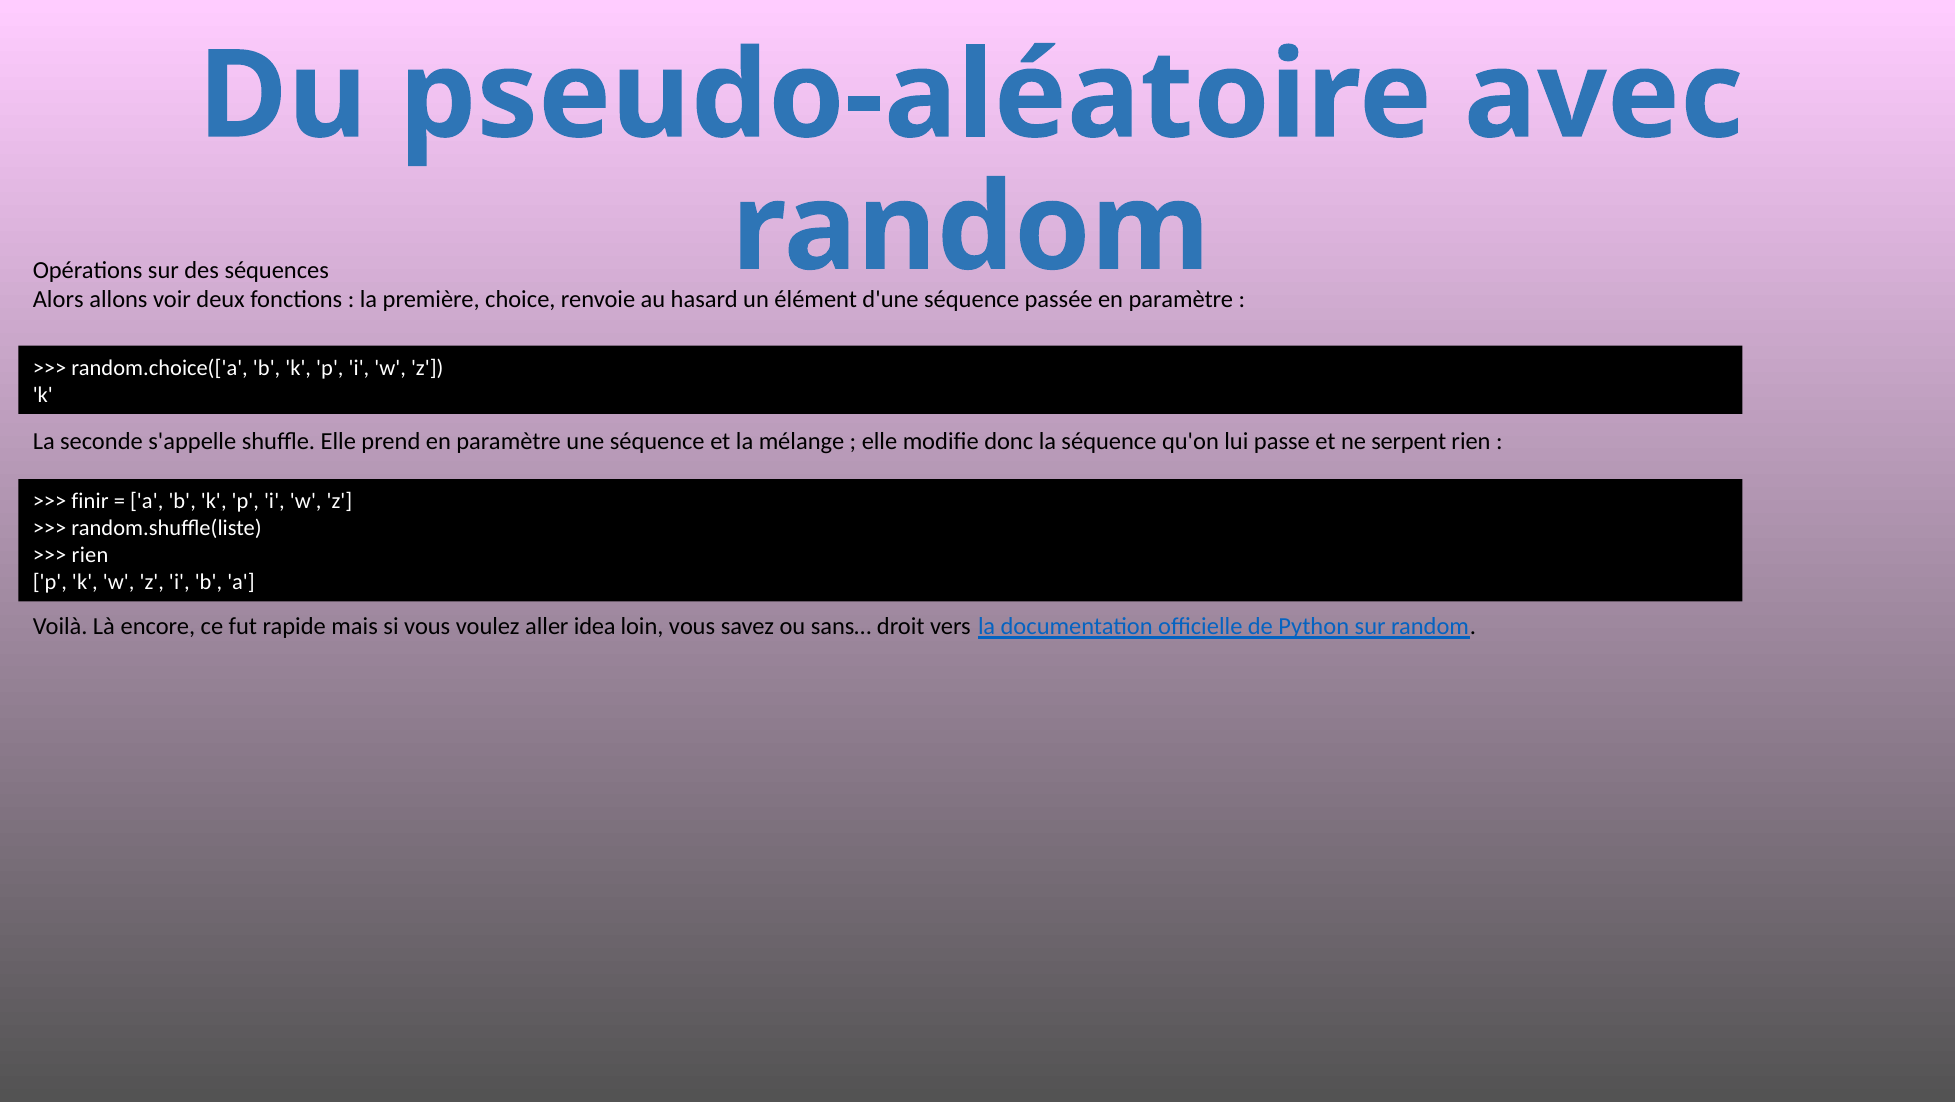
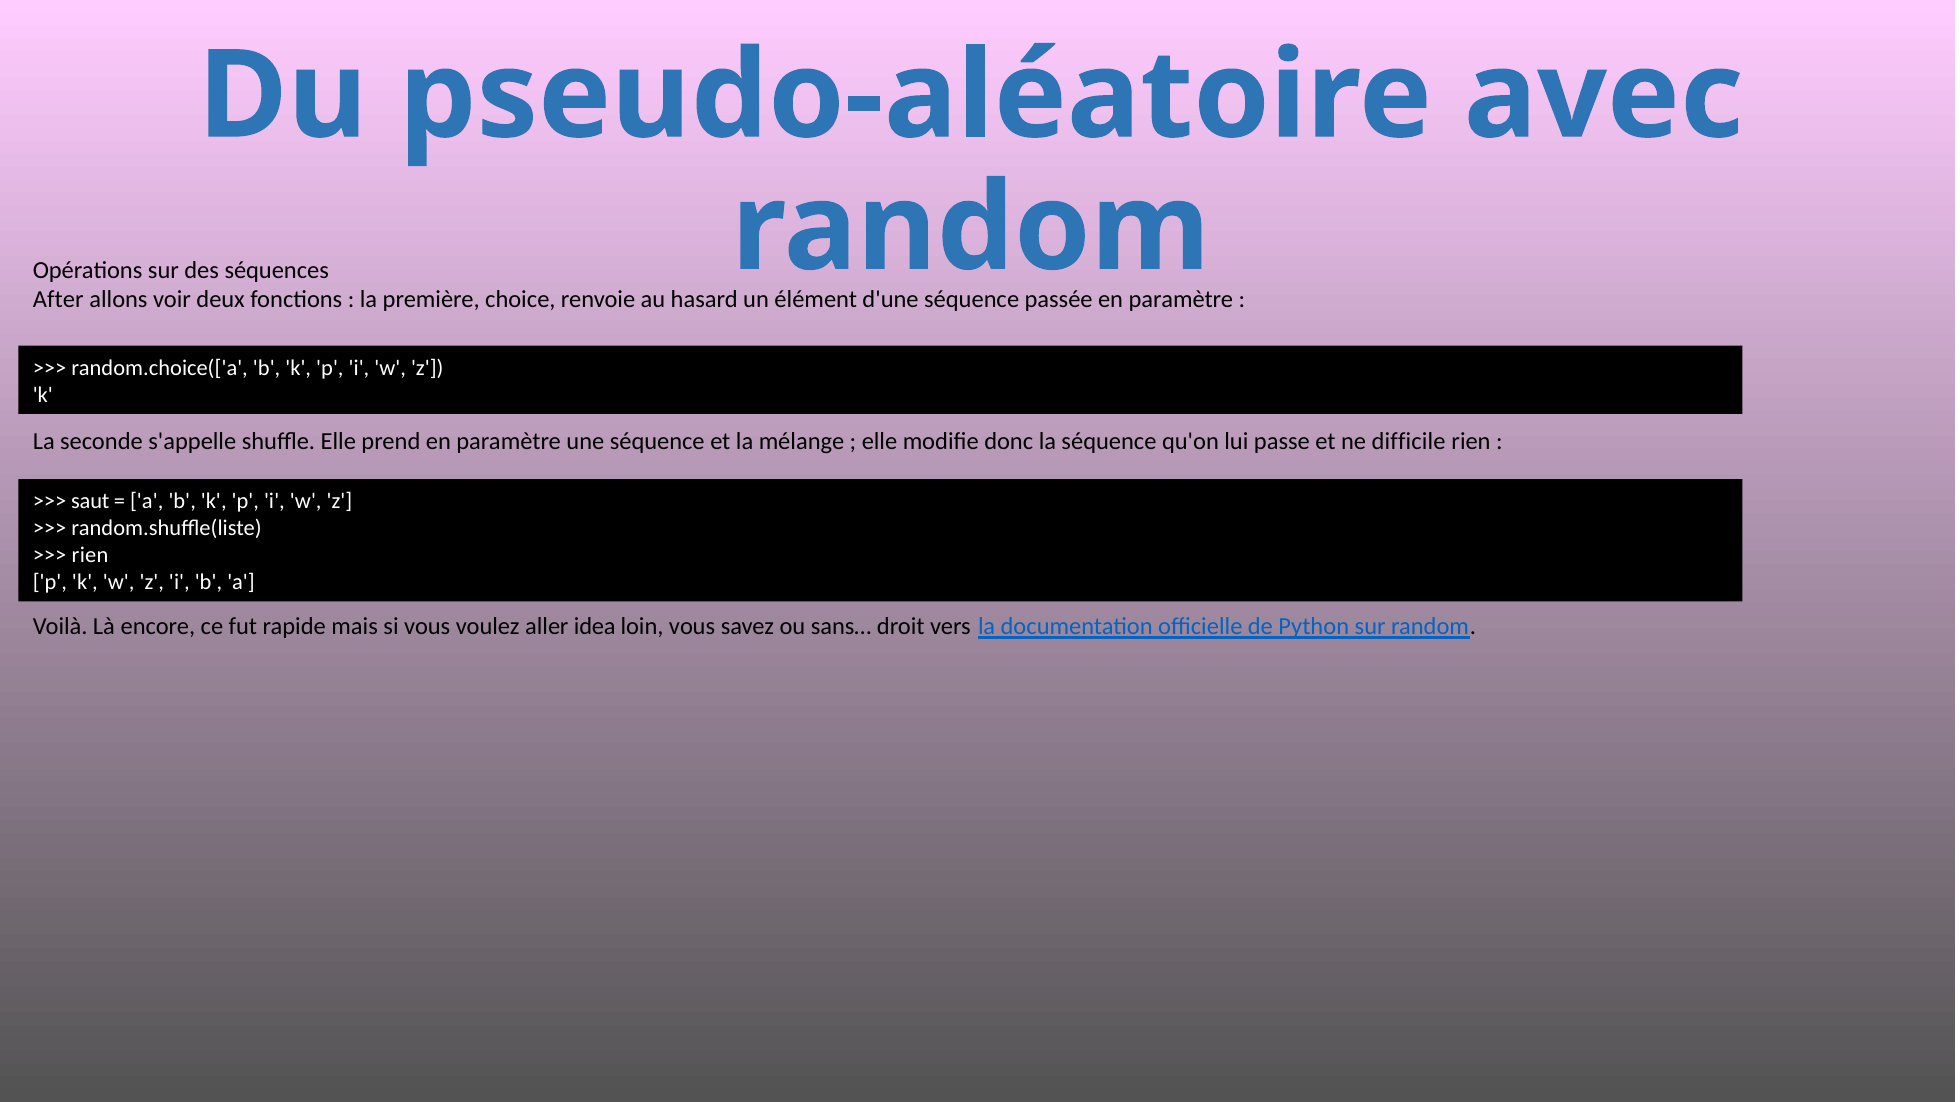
Alors: Alors -> After (58, 300)
serpent: serpent -> difficile (1409, 441)
finir: finir -> saut (90, 502)
